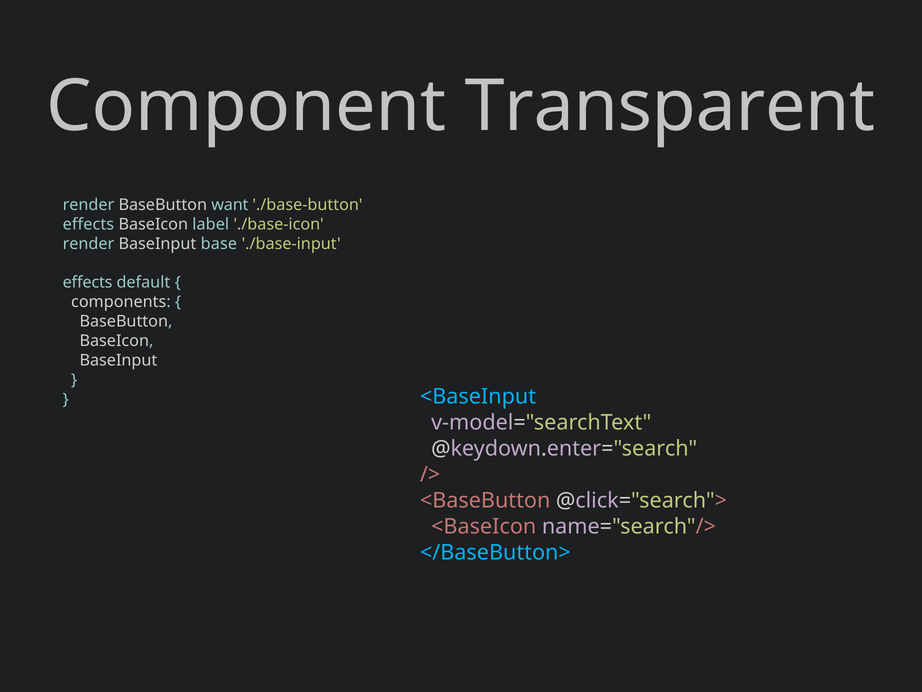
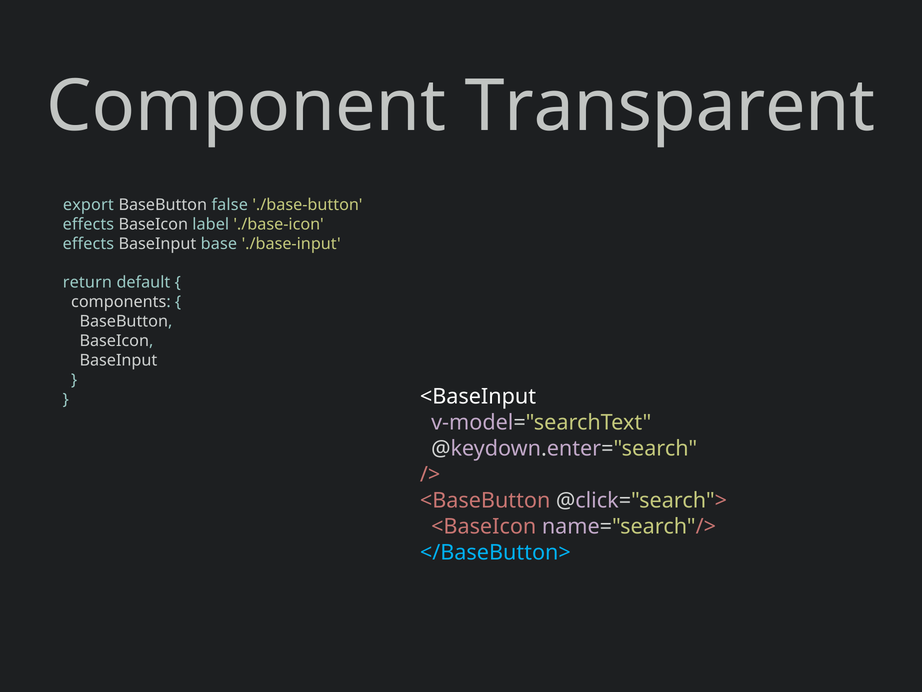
render: render -> export (88, 205)
want: want -> false (230, 205)
render: render -> effects (88, 244)
effects: effects -> return (87, 282)
<BaseInput colour: light blue -> white (478, 396)
